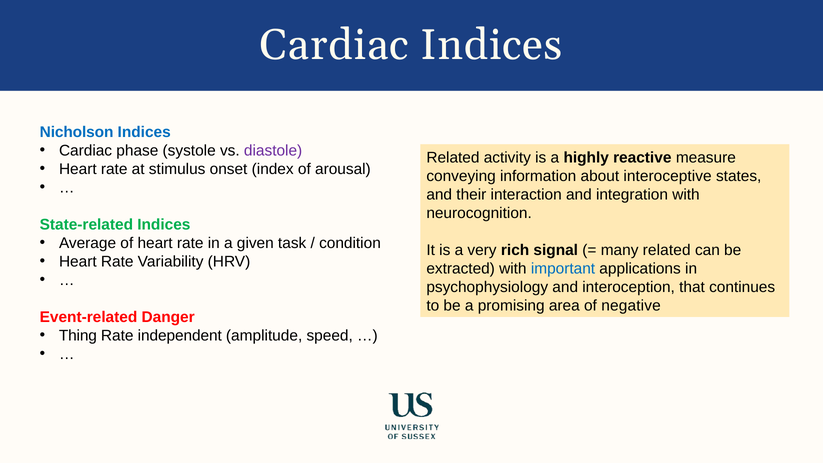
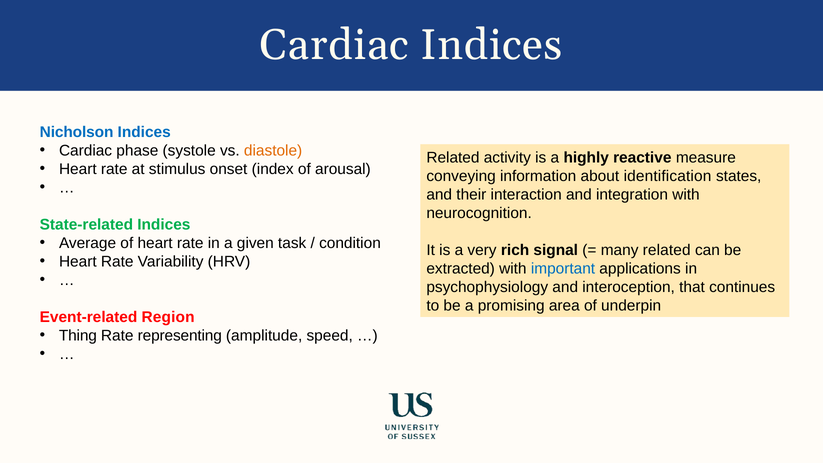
diastole colour: purple -> orange (273, 150)
interoceptive: interoceptive -> identification (667, 176)
negative: negative -> underpin (631, 306)
Danger: Danger -> Region (168, 317)
independent: independent -> representing (180, 336)
